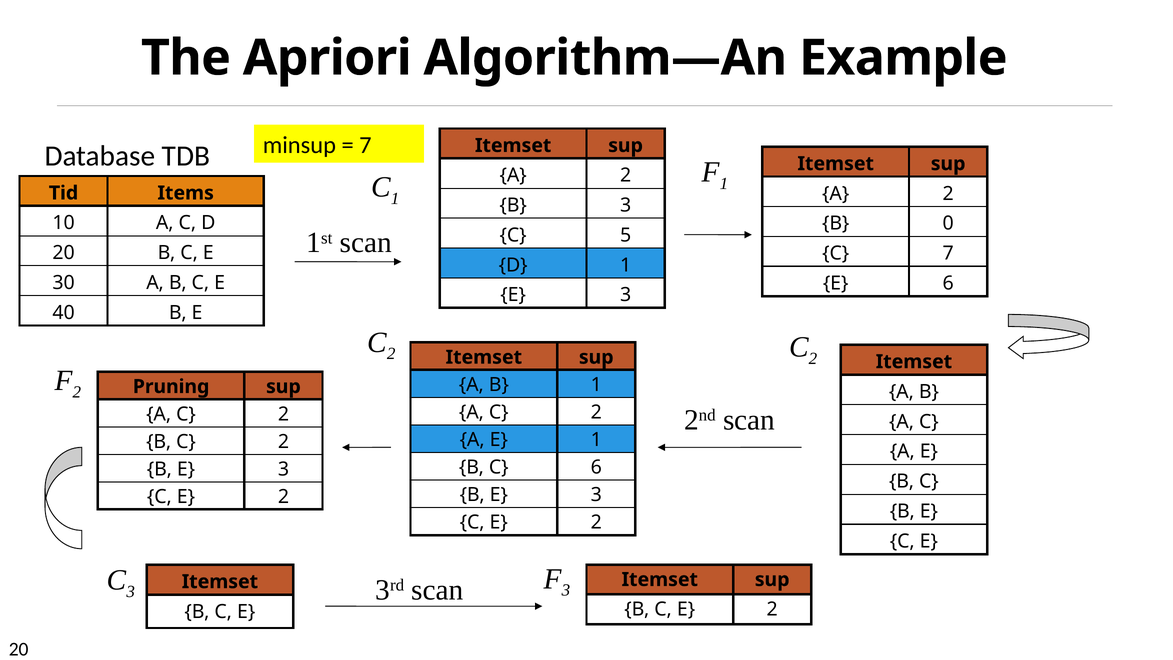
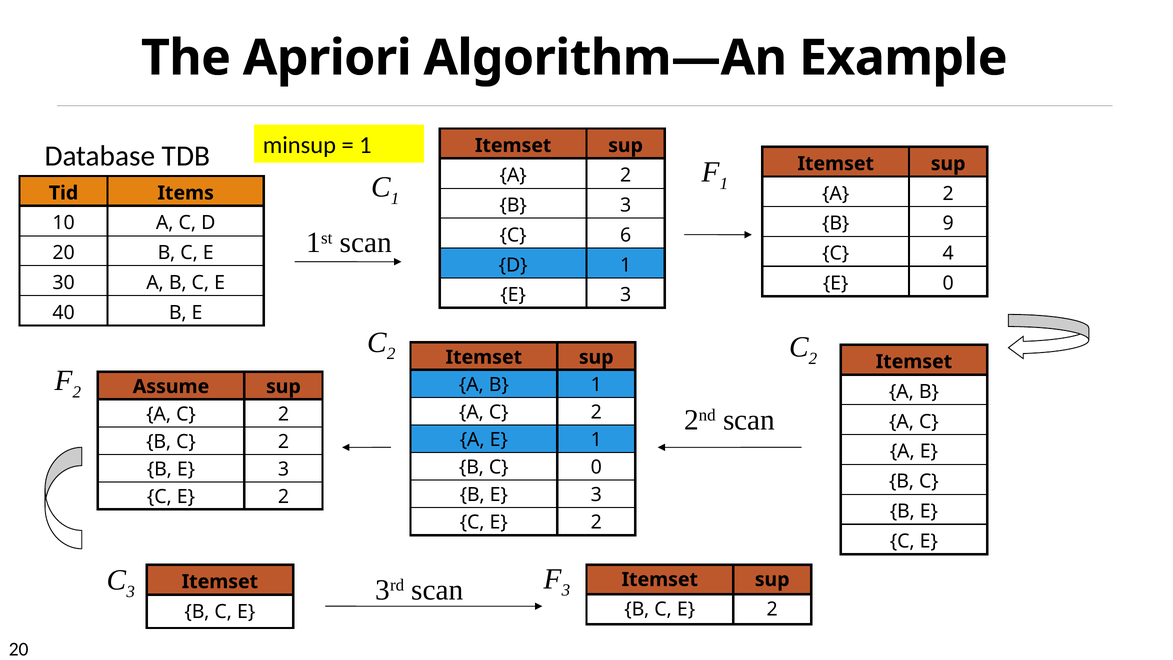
7: 7 -> 1 (365, 145)
0: 0 -> 9 (948, 223)
5: 5 -> 6 (626, 235)
C 7: 7 -> 4 (948, 253)
E 6: 6 -> 0 (948, 283)
Pruning: Pruning -> Assume (171, 386)
C 6: 6 -> 0 (596, 467)
